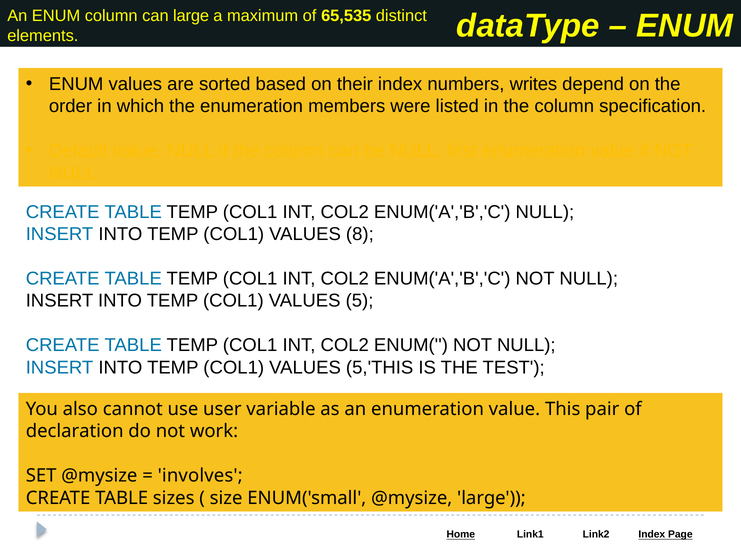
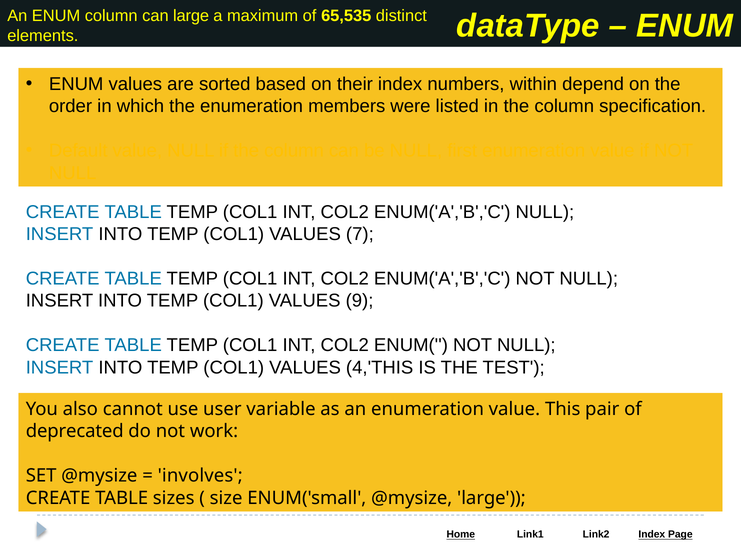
writes: writes -> within (533, 84)
8: 8 -> 7 (360, 234)
5: 5 -> 9 (360, 301)
5,'THIS: 5,'THIS -> 4,'THIS (380, 367)
declaration: declaration -> deprecated (75, 431)
